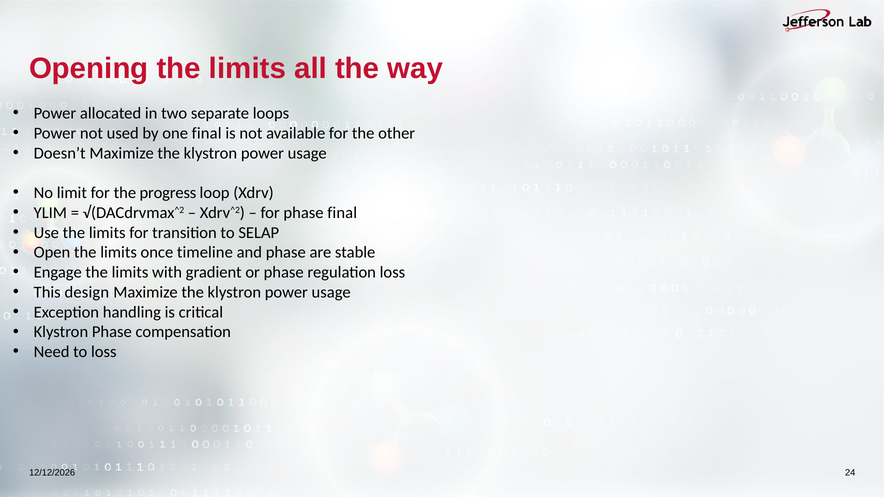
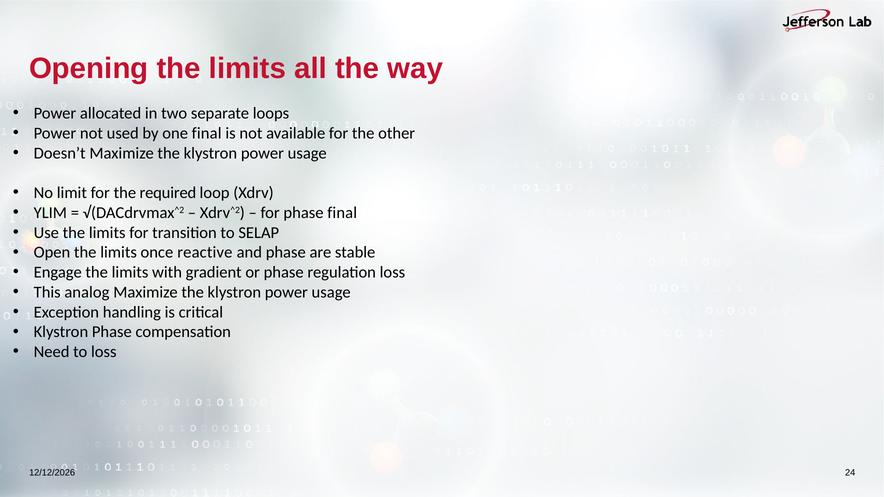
progress: progress -> required (168, 193)
timeline: timeline -> reactive (205, 253)
design: design -> analog (87, 292)
